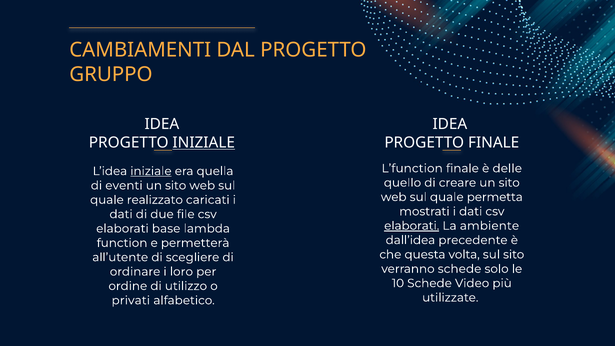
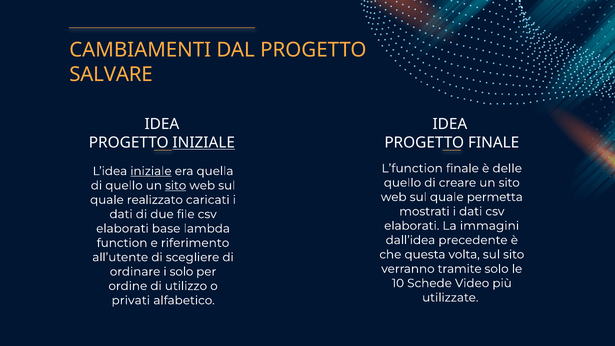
GRUPPO: GRUPPO -> SALVARE (111, 74)
di eventi: eventi -> quello (124, 185)
sito underline: none -> present (176, 185)
elaborati underline: present -> none (412, 226)
ambiente: ambiente -> immagini (489, 226)
permetterà: permetterà -> riferimento (195, 243)
verranno schede: schede -> tramite (460, 269)
i loro: loro -> solo (181, 272)
